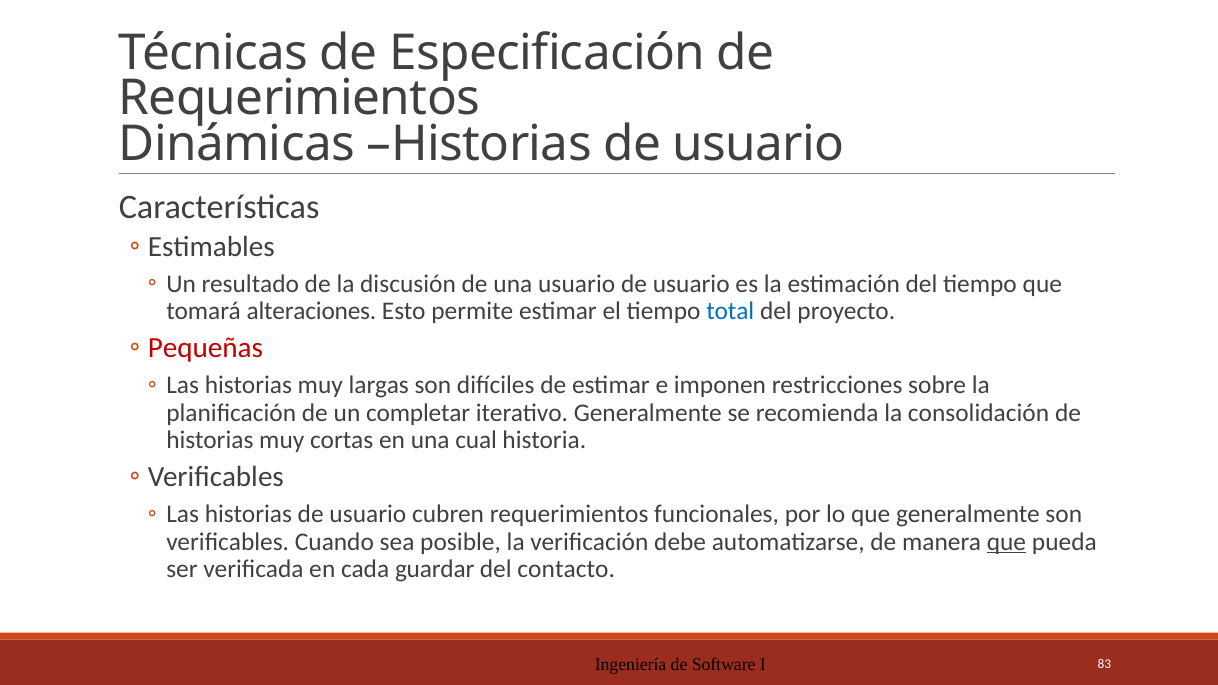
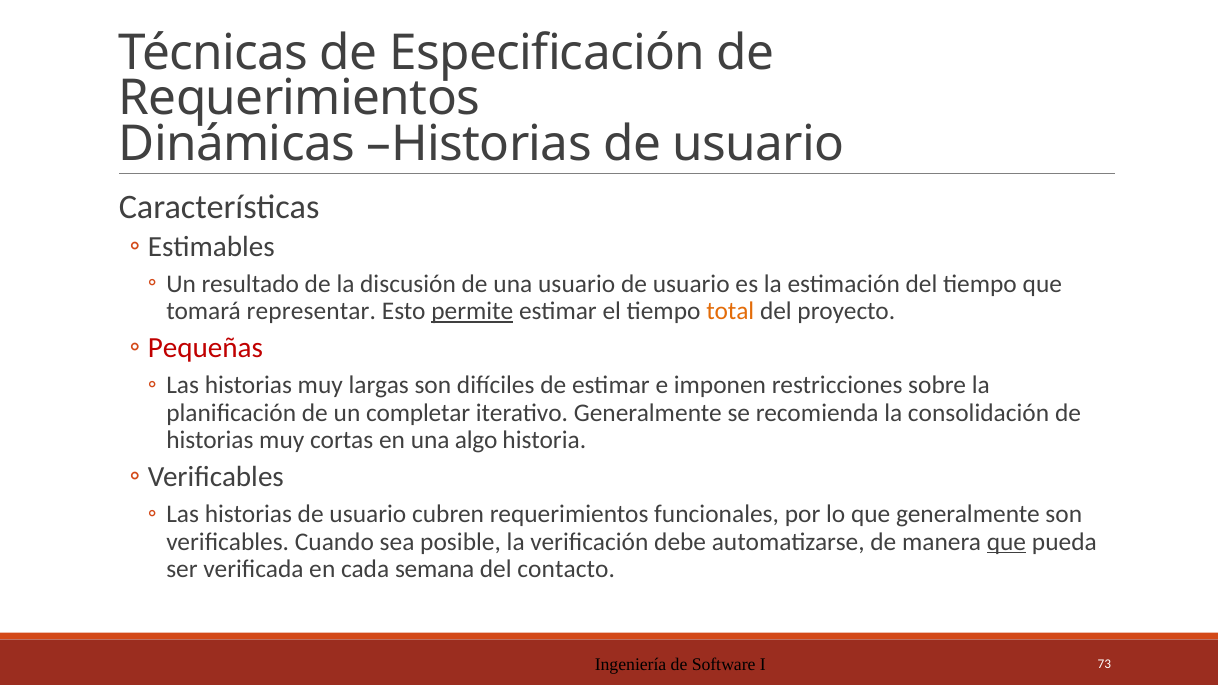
alteraciones: alteraciones -> representar (311, 311)
permite underline: none -> present (472, 311)
total colour: blue -> orange (730, 311)
cual: cual -> algo (476, 440)
guardar: guardar -> semana (435, 569)
83: 83 -> 73 (1104, 664)
